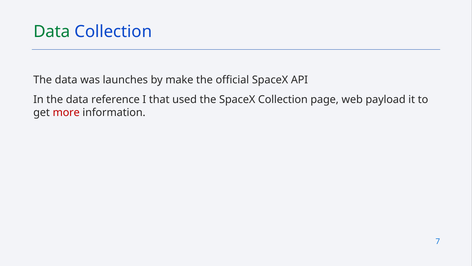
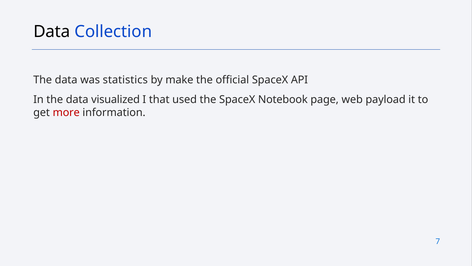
Data colour: green -> black (52, 32)
launches: launches -> statistics (125, 80)
reference: reference -> visualized (116, 100)
SpaceX Collection: Collection -> Notebook (283, 100)
